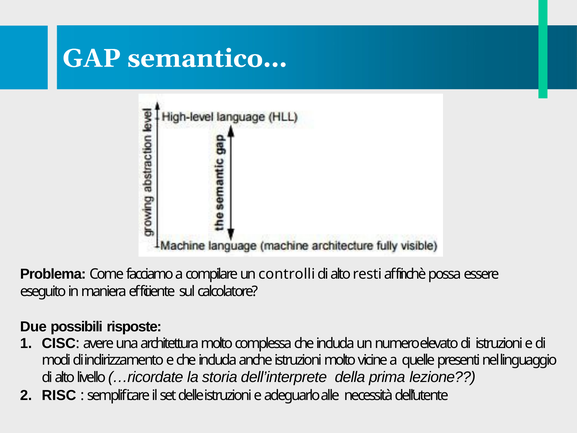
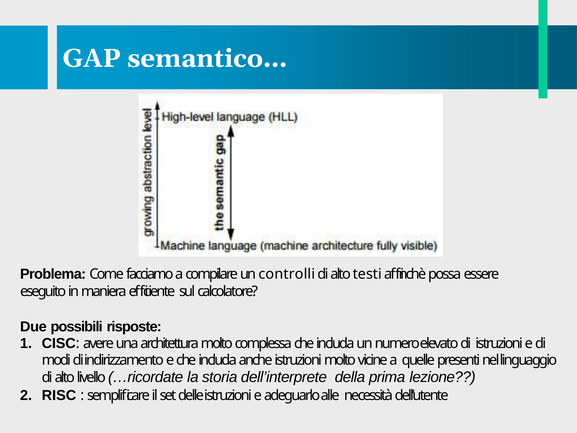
resti: resti -> testi (367, 274)
